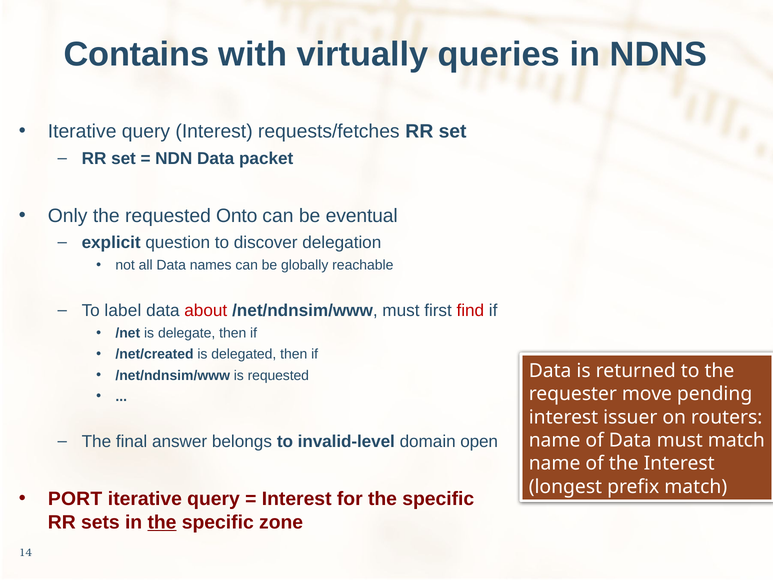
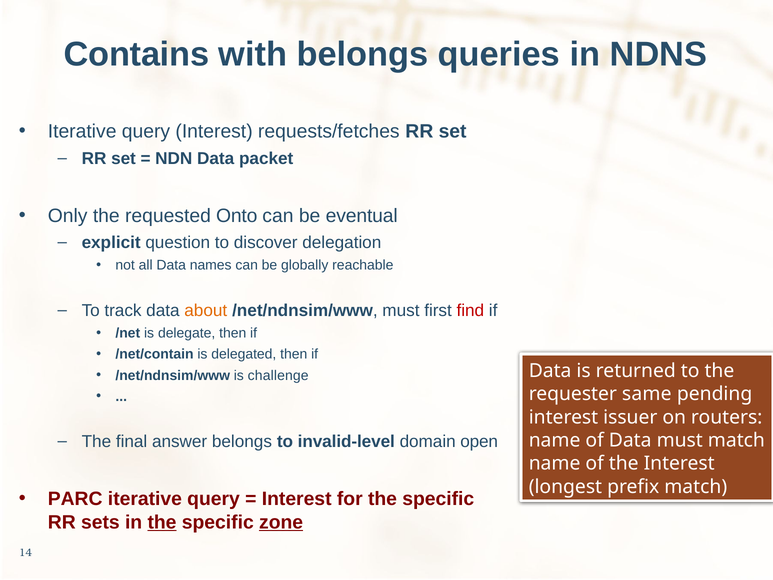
with virtually: virtually -> belongs (362, 55)
label: label -> track (123, 310)
about colour: red -> orange (206, 310)
/net/created: /net/created -> /net/contain (155, 354)
is requested: requested -> challenge (278, 375)
move: move -> same (647, 394)
PORT: PORT -> PARC (75, 499)
zone underline: none -> present (281, 522)
